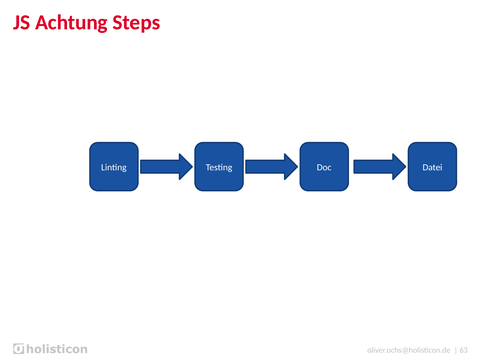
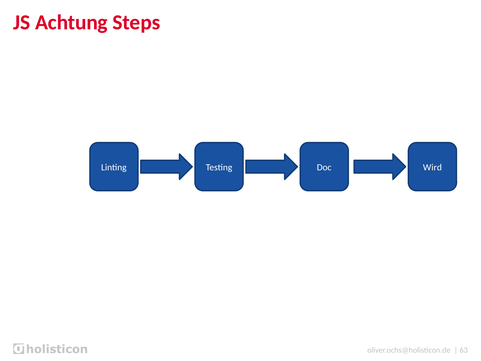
Datei: Datei -> Wird (432, 167)
